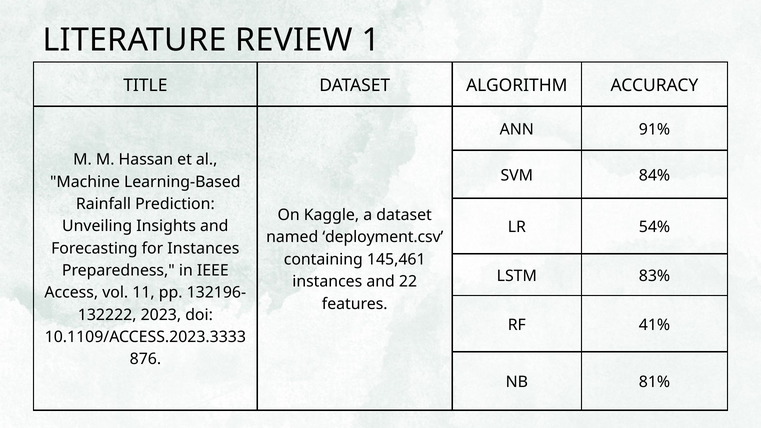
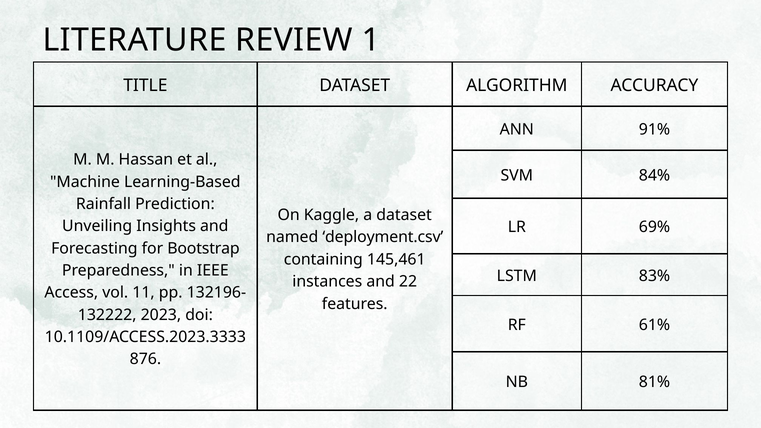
54%: 54% -> 69% (654, 227)
for Instances: Instances -> Bootstrap (203, 248)
41%: 41% -> 61% (654, 325)
